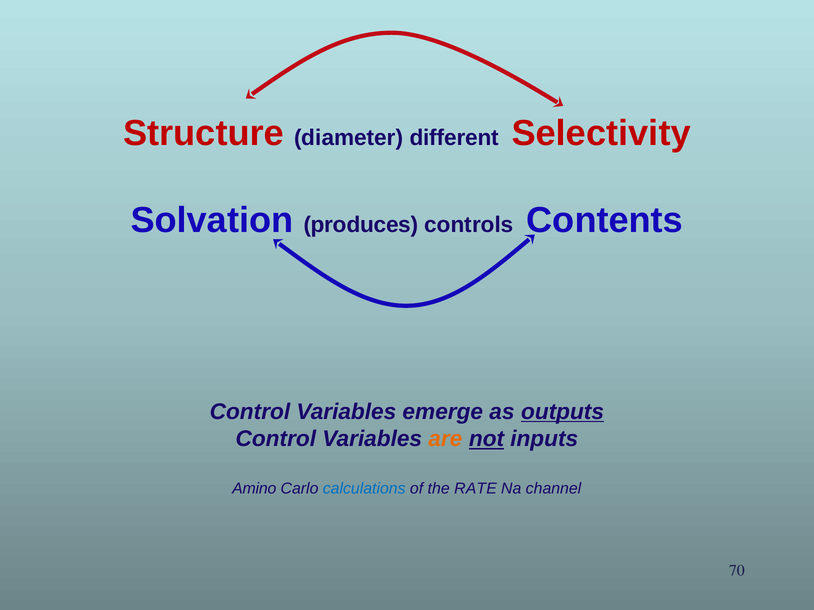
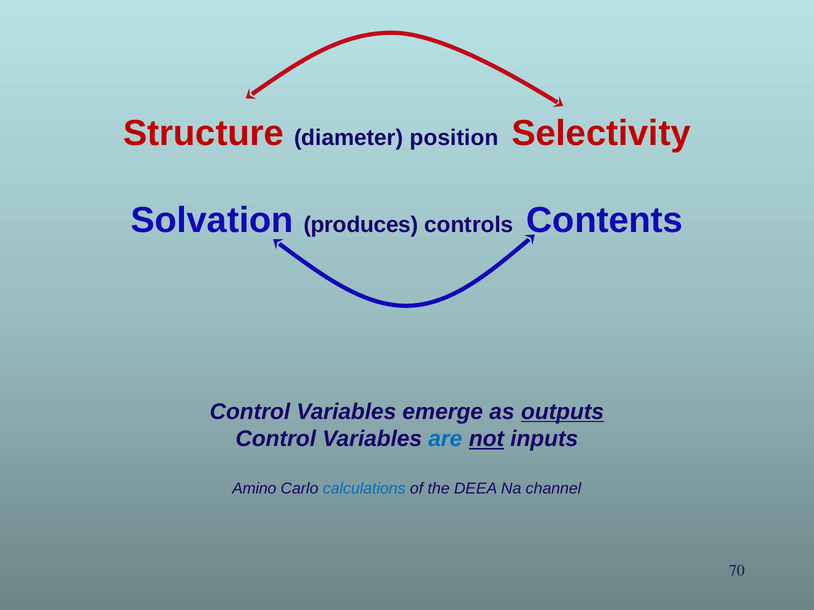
different: different -> position (454, 138)
are colour: orange -> blue (445, 439)
RATE: RATE -> DEEA (476, 489)
